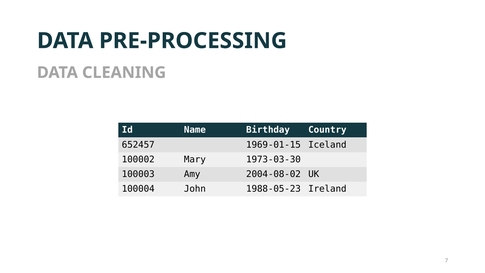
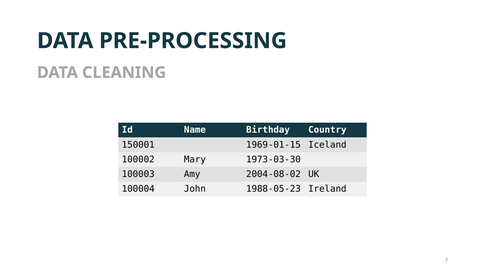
652457: 652457 -> 150001 (138, 145)
